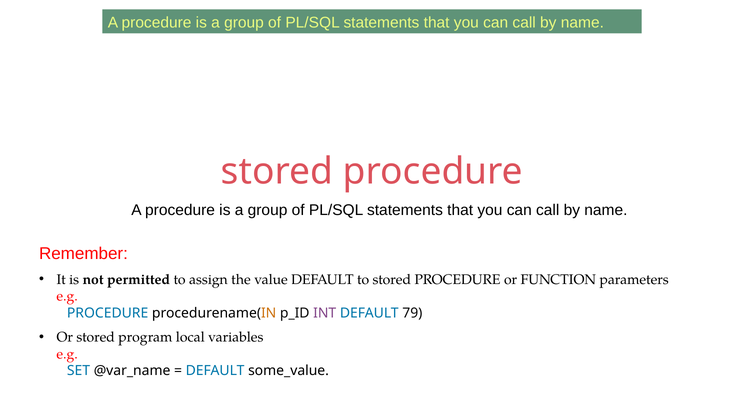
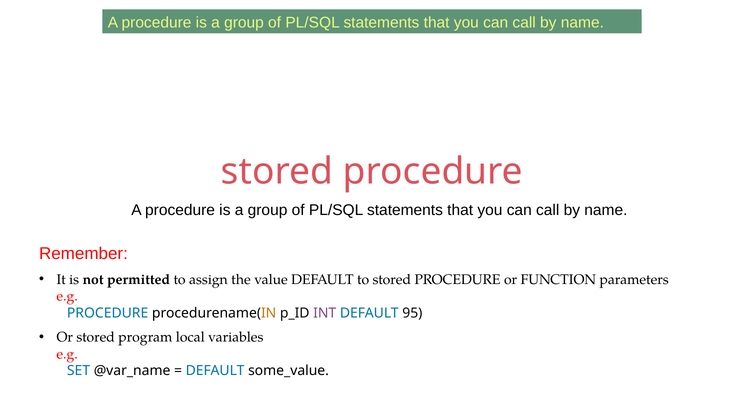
79: 79 -> 95 (412, 313)
